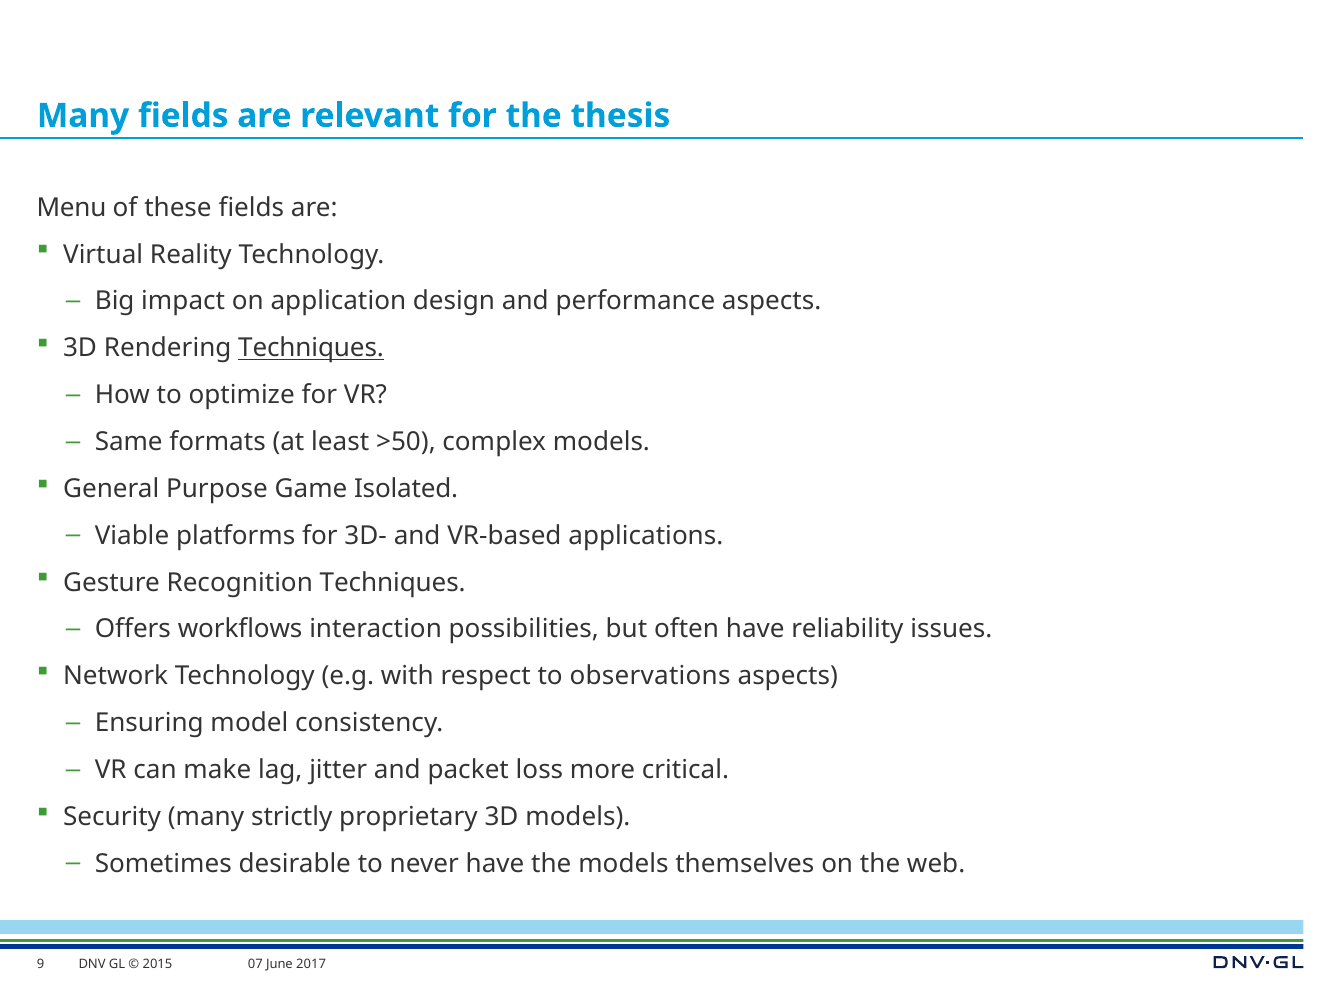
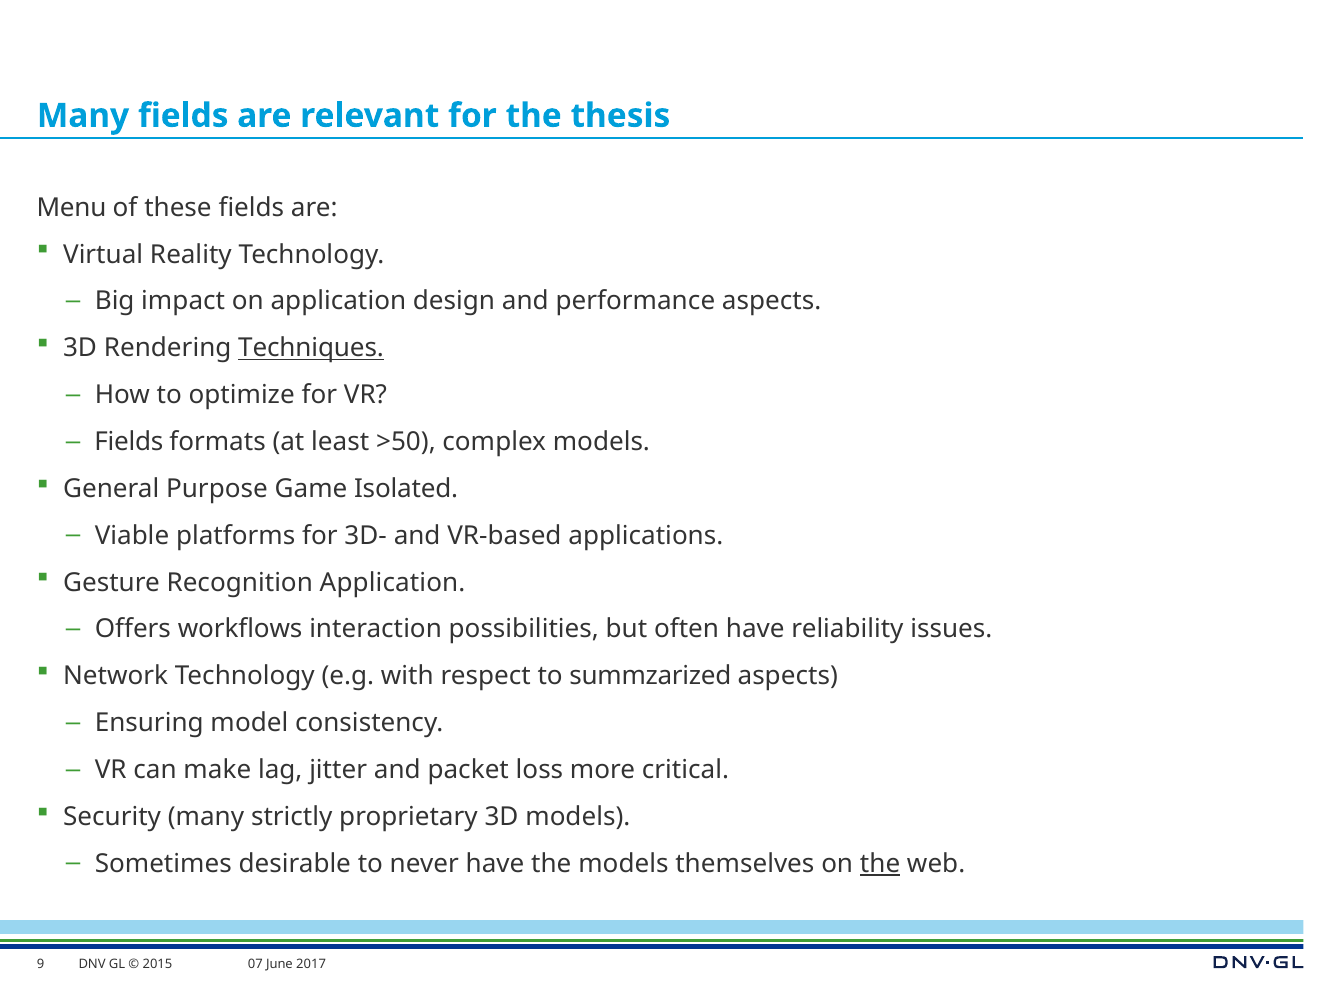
Same: Same -> Fields (129, 442)
Recognition Techniques: Techniques -> Application (393, 582)
observations: observations -> summzarized (650, 676)
the underline: none -> present (880, 864)
